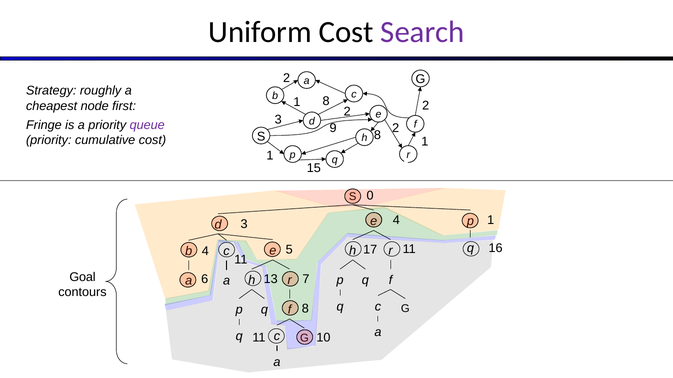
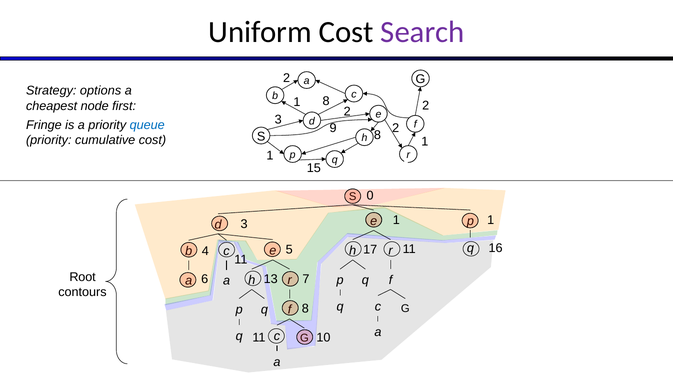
roughly: roughly -> options (101, 91)
queue colour: purple -> blue (147, 125)
3 4: 4 -> 1 (396, 221)
Goal: Goal -> Root (83, 277)
